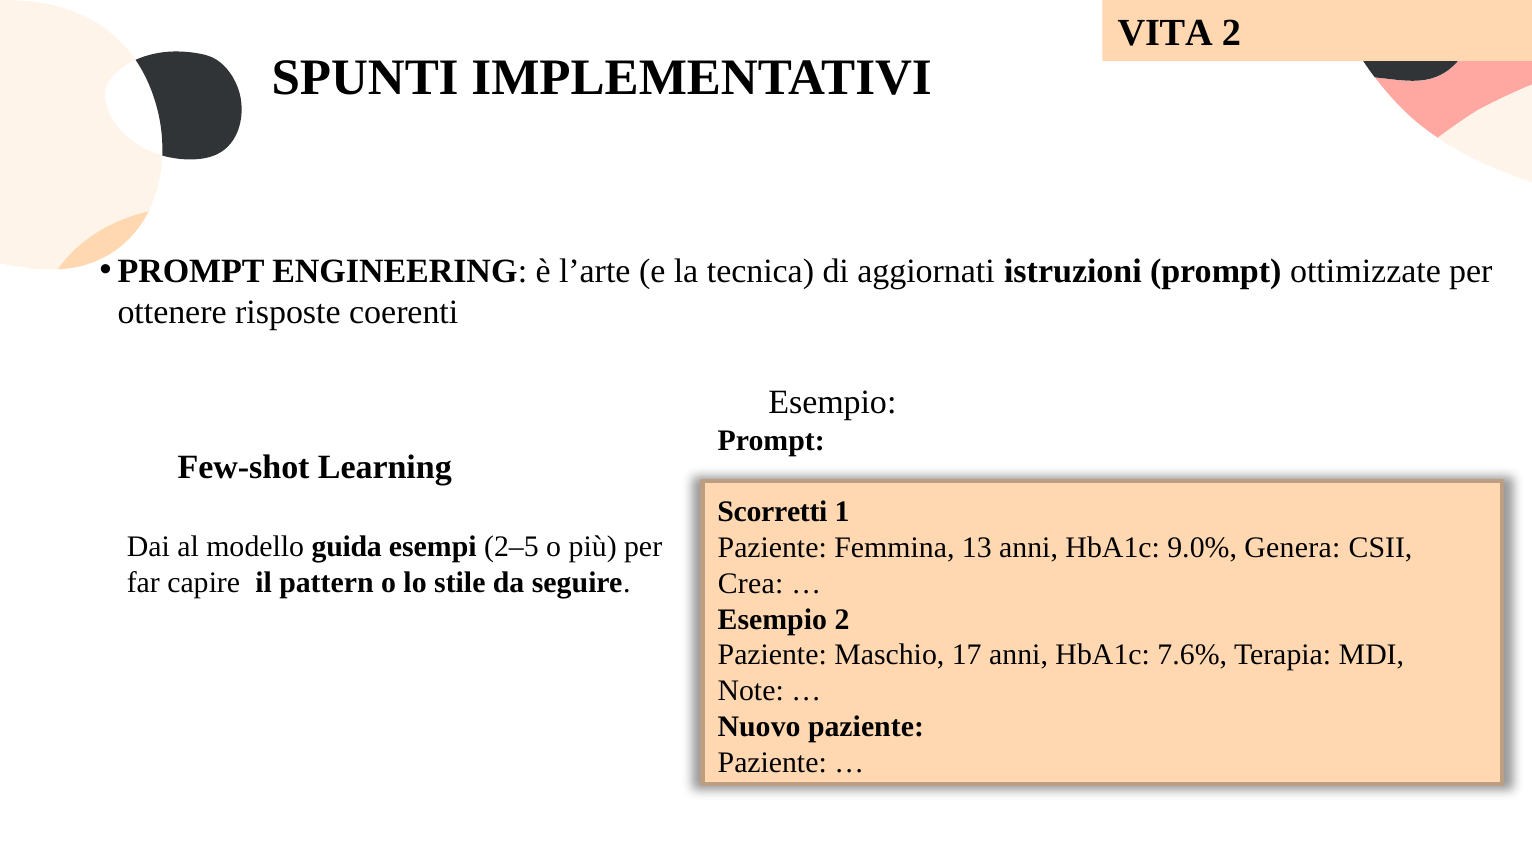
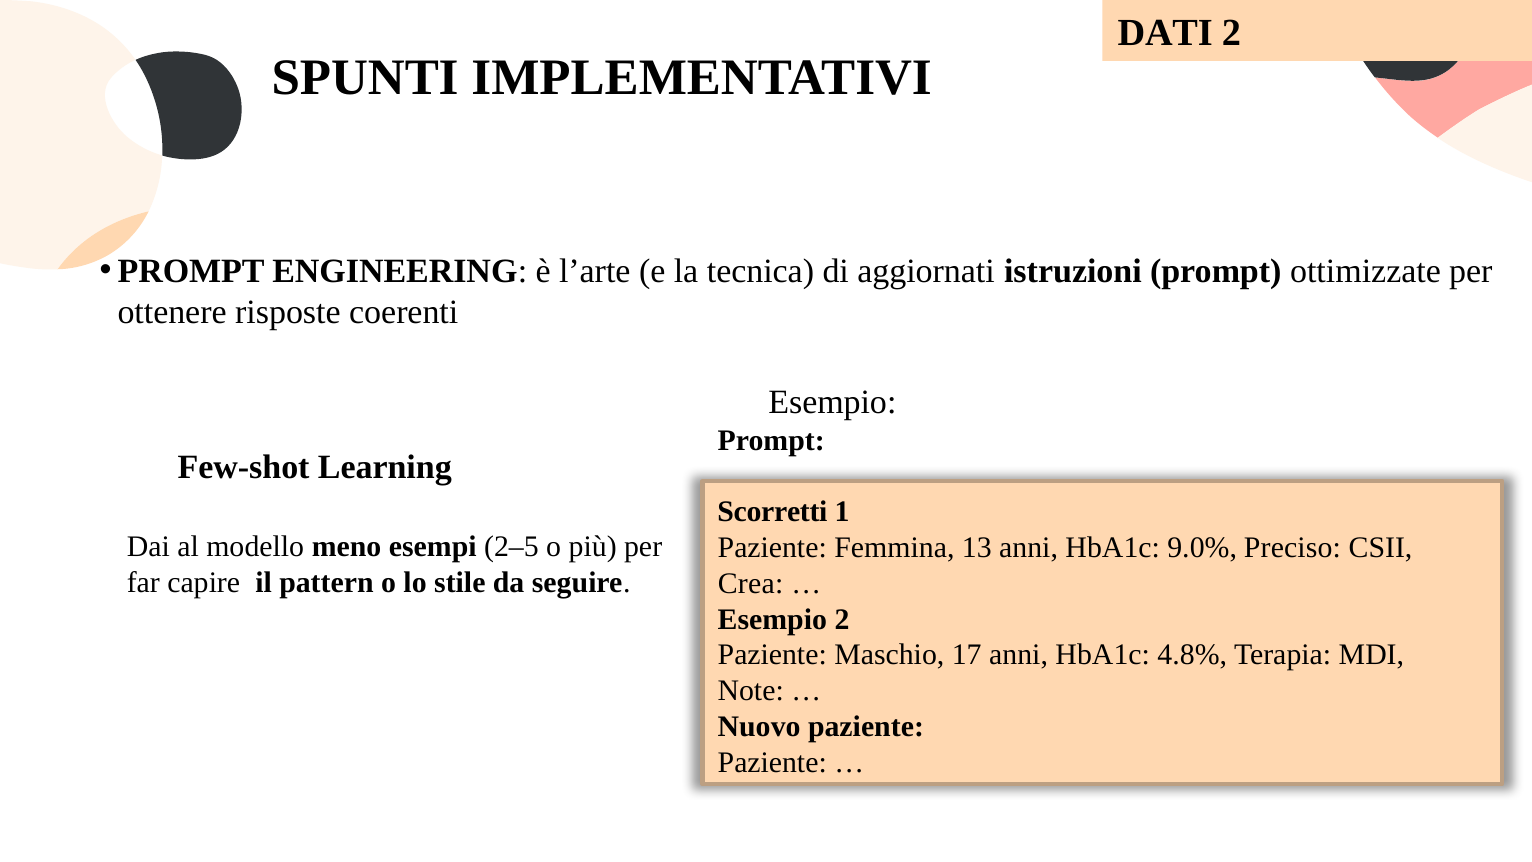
VITA: VITA -> DATI (1165, 33)
guida: guida -> meno (347, 546)
Genera: Genera -> Preciso (1292, 548)
7.6%: 7.6% -> 4.8% (1192, 655)
